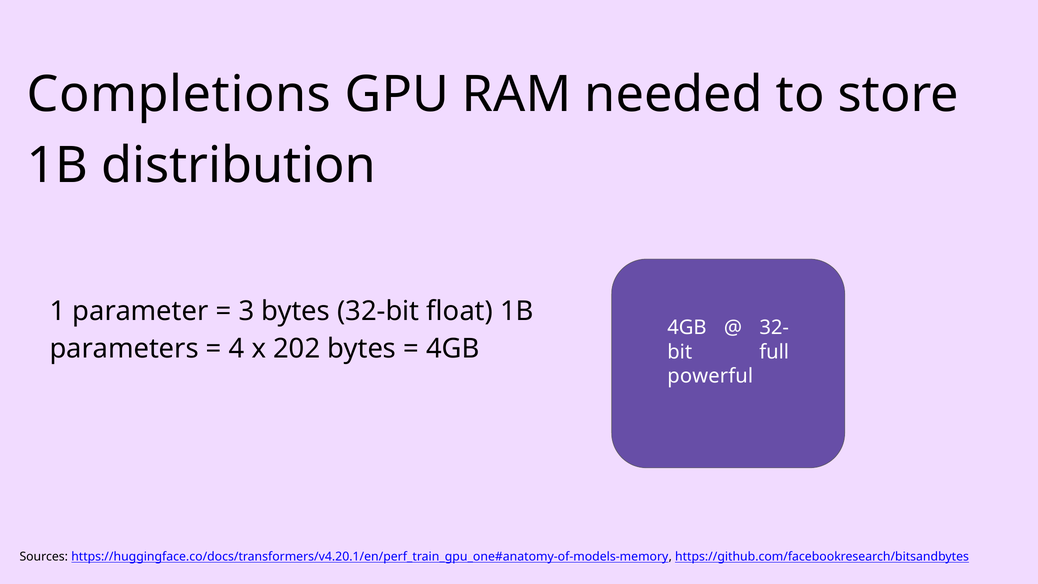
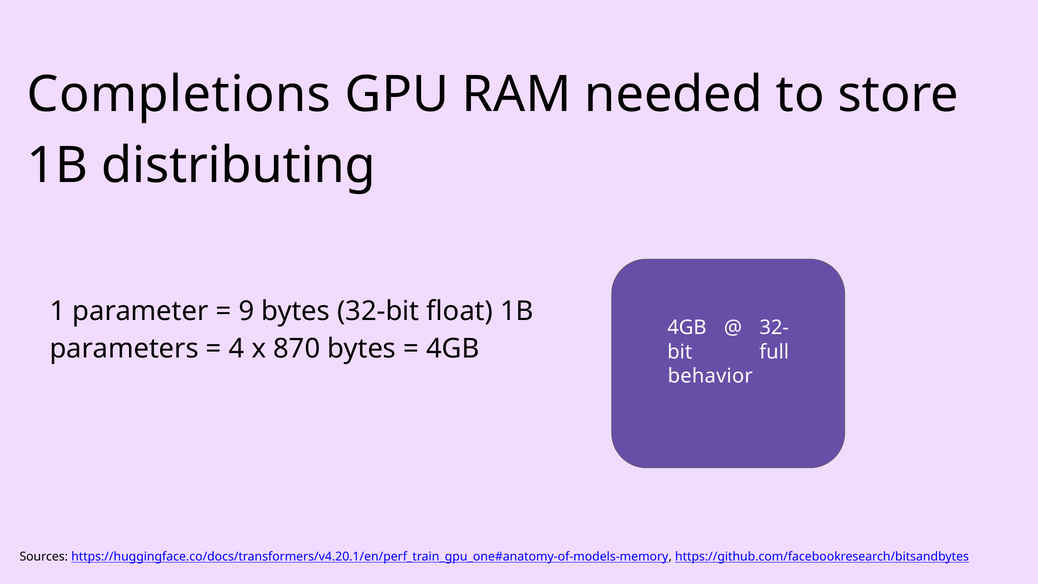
distribution: distribution -> distributing (239, 165)
3: 3 -> 9 (246, 311)
202: 202 -> 870 (297, 349)
powerful: powerful -> behavior (710, 376)
